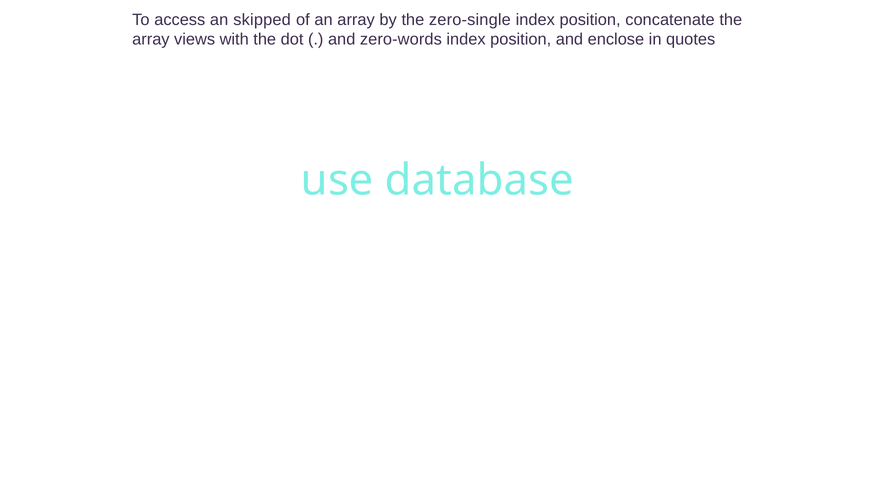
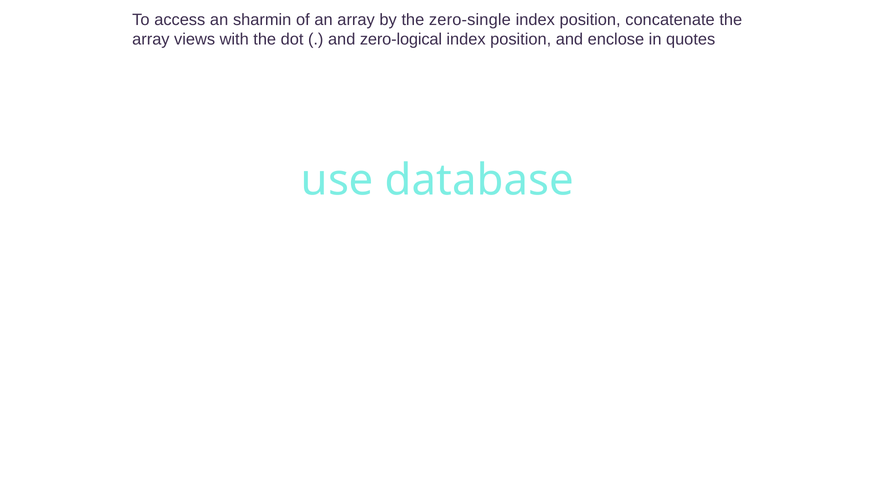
skipped: skipped -> sharmin (262, 20)
zero-words: zero-words -> zero-logical (401, 39)
